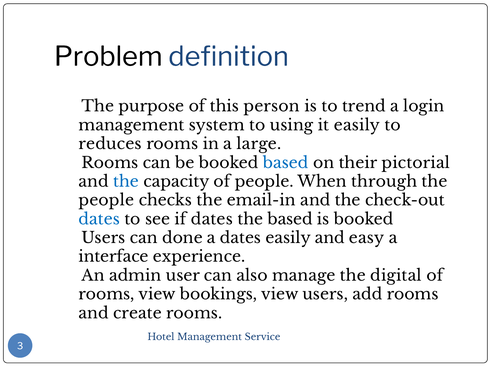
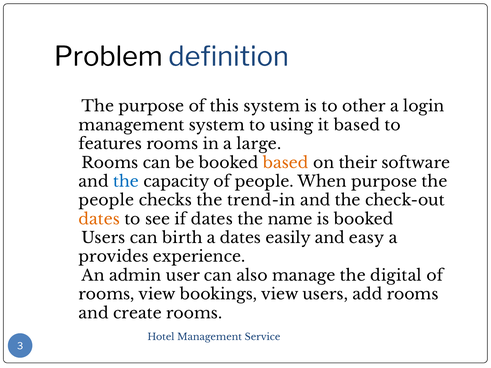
this person: person -> system (272, 107)
trend: trend -> other (364, 107)
it easily: easily -> based (357, 125)
reduces: reduces -> features (110, 144)
based colour: blue -> orange (286, 163)
pictorial: pictorial -> software (416, 163)
When through: through -> purpose (384, 182)
email-in: email-in -> trend-in (261, 201)
dates colour: blue -> orange (99, 219)
the based: based -> name (290, 219)
done: done -> birth (182, 238)
interface: interface -> provides (114, 257)
